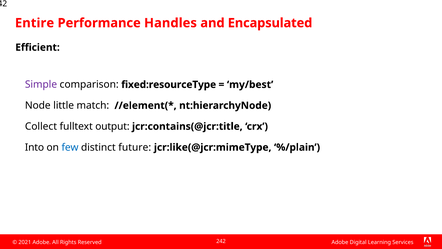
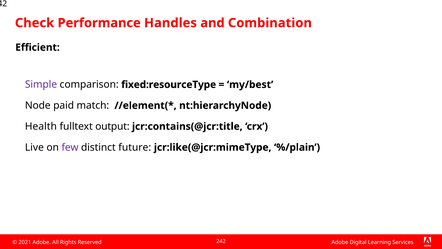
Entire: Entire -> Check (35, 23)
Encapsulated: Encapsulated -> Combination (270, 23)
little: little -> paid (64, 105)
Collect: Collect -> Health (41, 126)
Into: Into -> Live (34, 147)
few colour: blue -> purple (70, 147)
